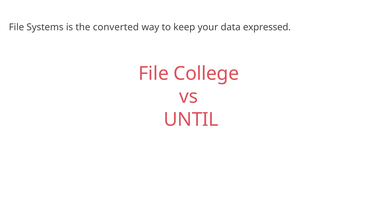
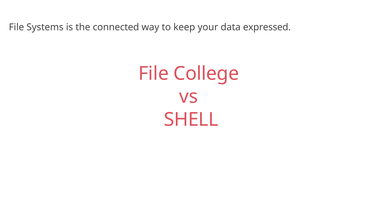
converted: converted -> connected (116, 27)
UNTIL: UNTIL -> SHELL (191, 119)
